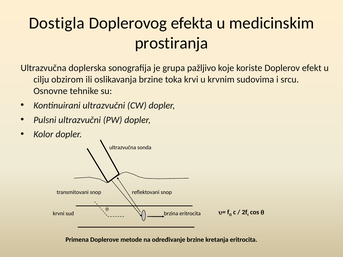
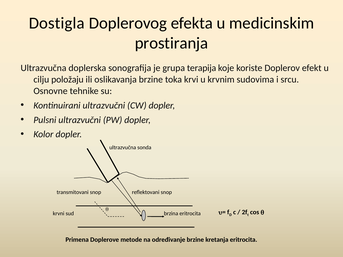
pažljivo: pažljivo -> terapija (202, 68)
obzirom: obzirom -> položaju (67, 80)
